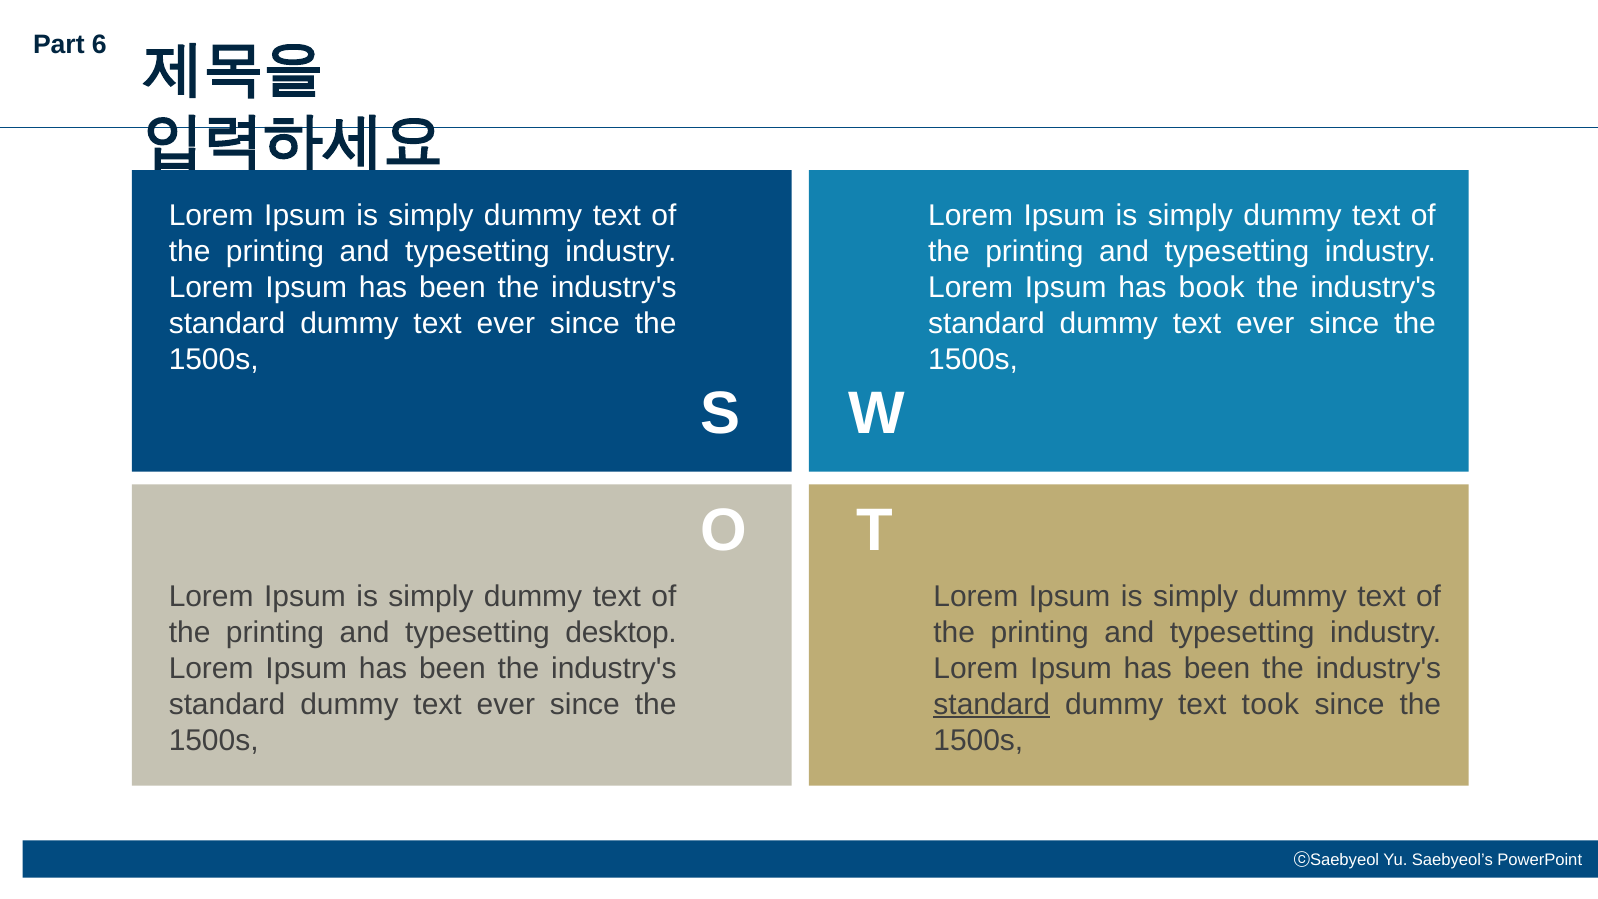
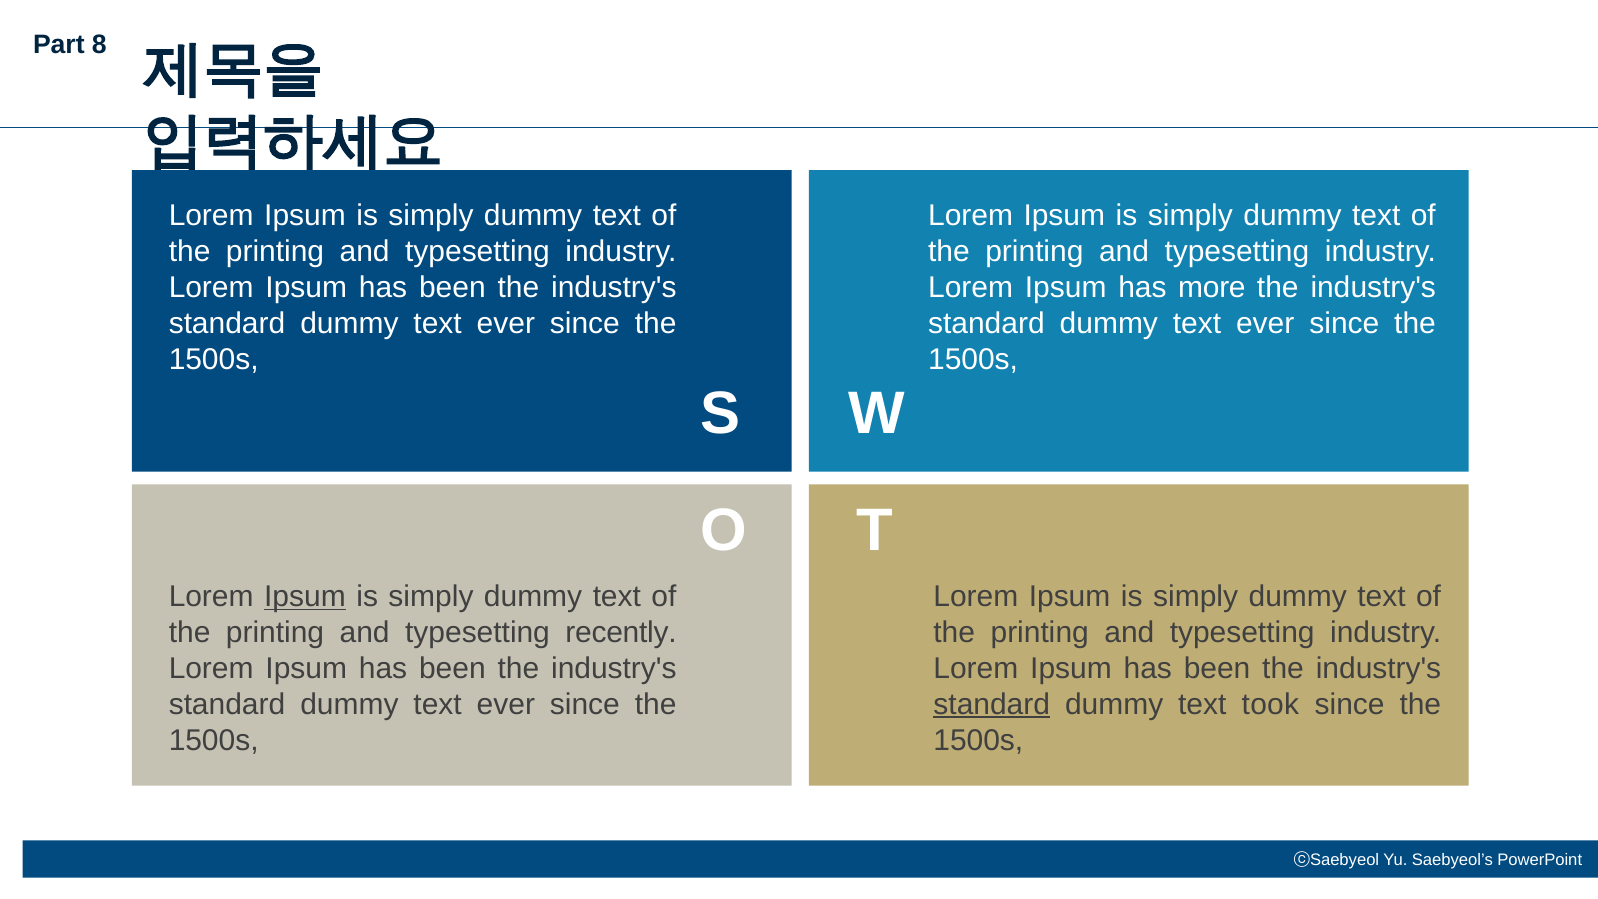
6: 6 -> 8 (99, 45)
book: book -> more (1212, 287)
Ipsum underline: none -> present (305, 596)
desktop: desktop -> recently (621, 632)
